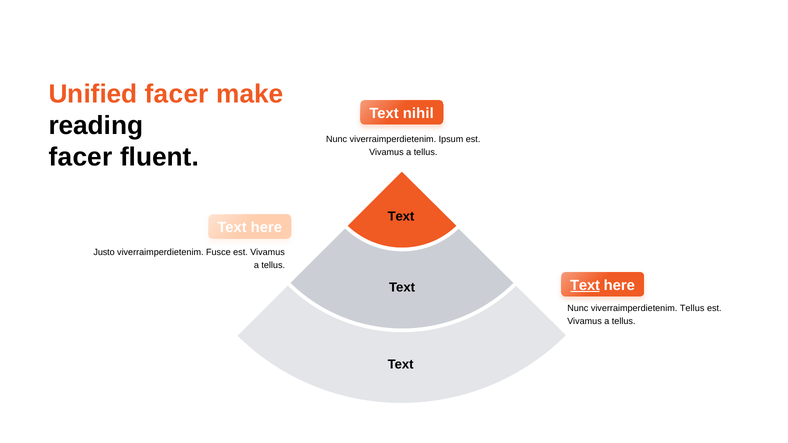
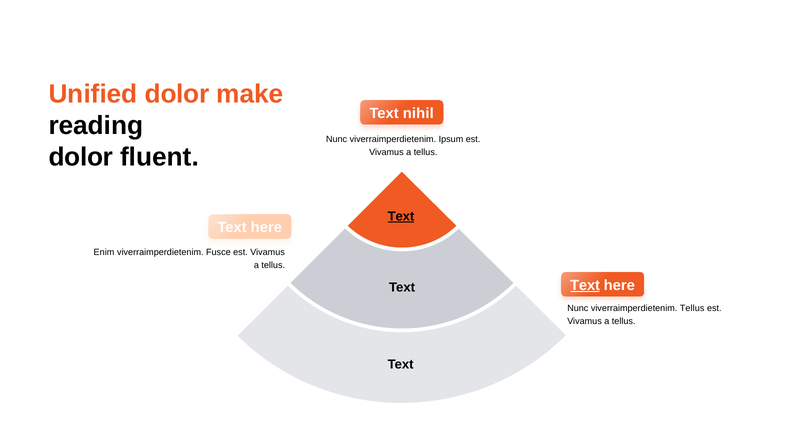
Unified facer: facer -> dolor (177, 94)
facer: facer -> dolor (81, 157)
Text underline: none -> present (401, 216)
Justo: Justo -> Enim (104, 253)
